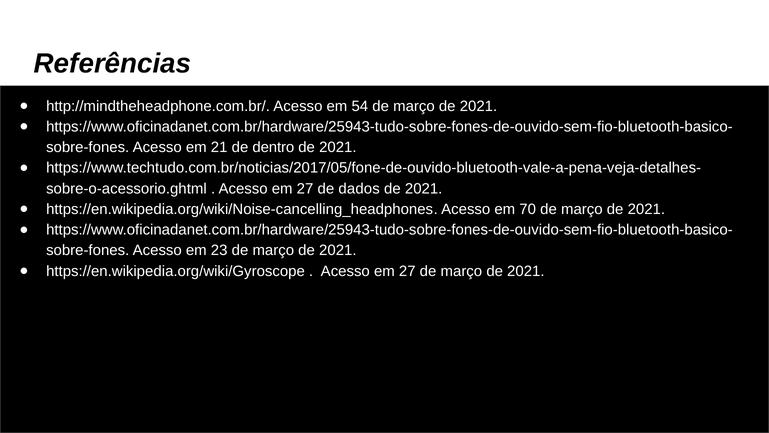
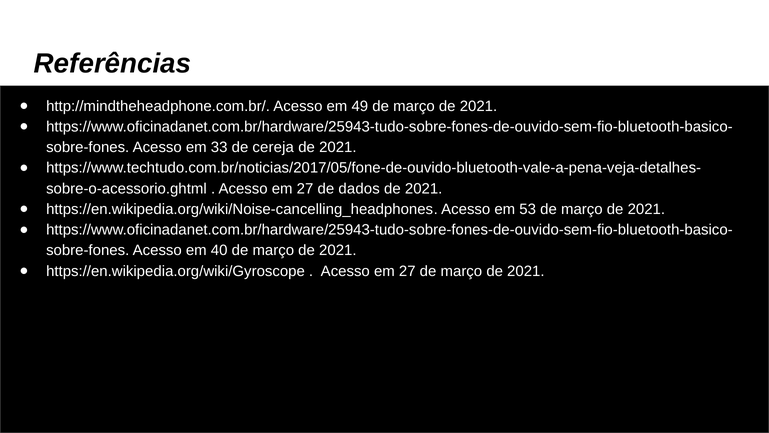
54: 54 -> 49 (360, 106)
21: 21 -> 33 (219, 147)
dentro: dentro -> cereja (273, 147)
70: 70 -> 53 (528, 209)
23: 23 -> 40 (219, 250)
